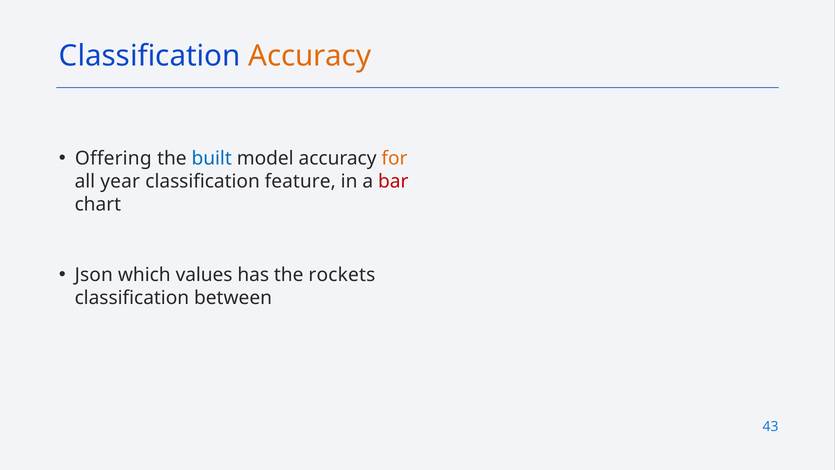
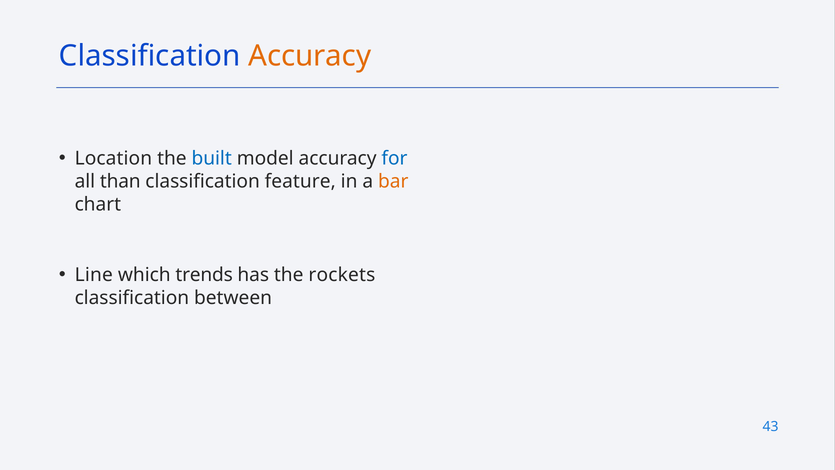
Offering: Offering -> Location (113, 159)
for colour: orange -> blue (394, 159)
year: year -> than (120, 181)
bar colour: red -> orange (393, 181)
Json: Json -> Line (94, 275)
values: values -> trends (204, 275)
